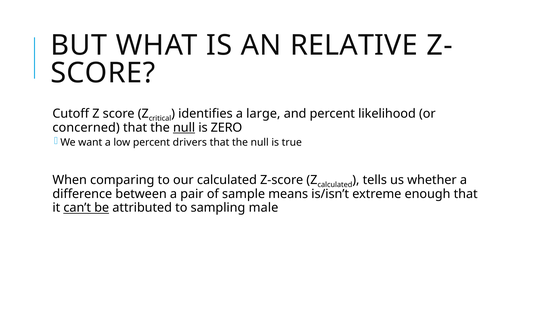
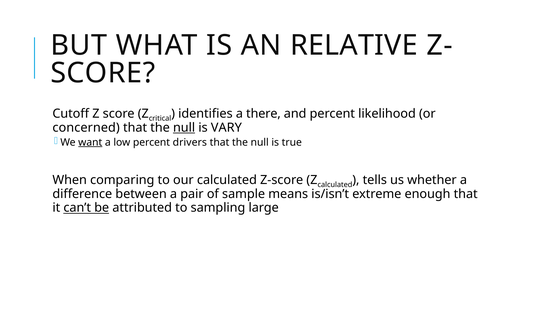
large: large -> there (263, 114)
ZERO: ZERO -> VARY (226, 128)
want underline: none -> present (90, 142)
male: male -> large (264, 208)
